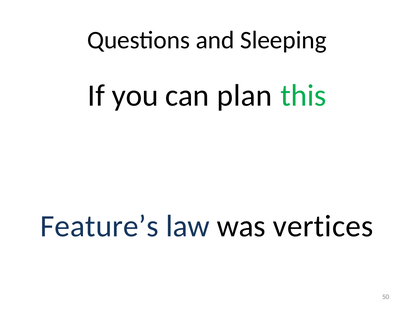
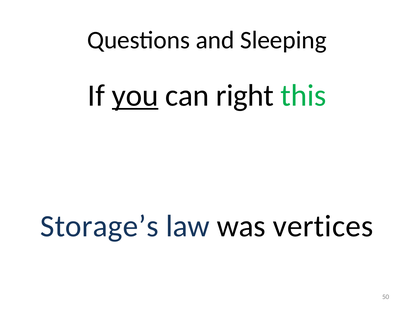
you underline: none -> present (135, 95)
plan: plan -> right (245, 95)
Feature’s: Feature’s -> Storage’s (99, 226)
